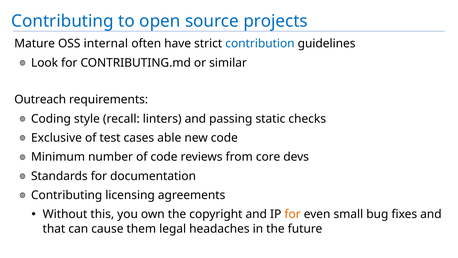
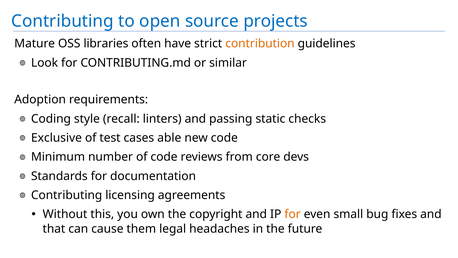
internal: internal -> libraries (106, 44)
contribution colour: blue -> orange (260, 44)
Outreach: Outreach -> Adoption (40, 99)
